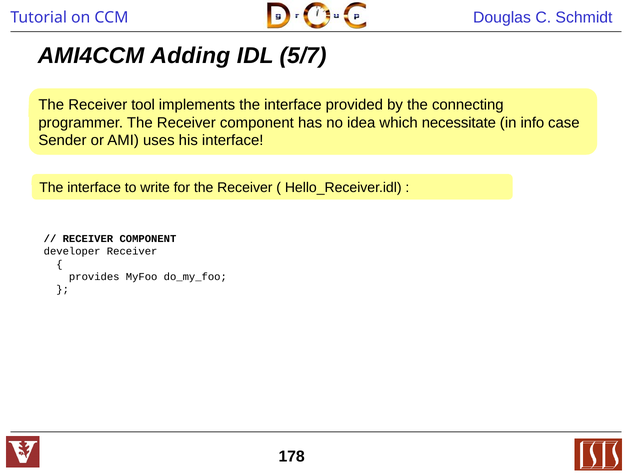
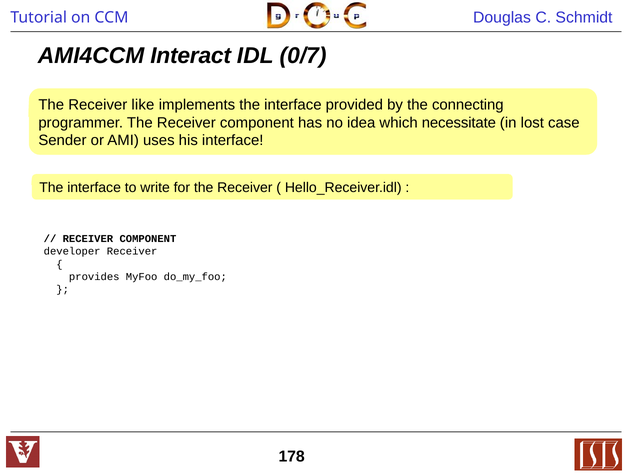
Adding: Adding -> Interact (191, 56)
5/7: 5/7 -> 0/7 (303, 56)
tool: tool -> like (143, 105)
info: info -> lost (532, 123)
